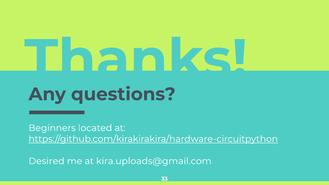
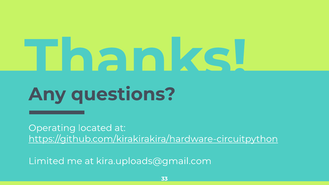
Beginners: Beginners -> Operating (52, 128)
Desired: Desired -> Limited (47, 161)
